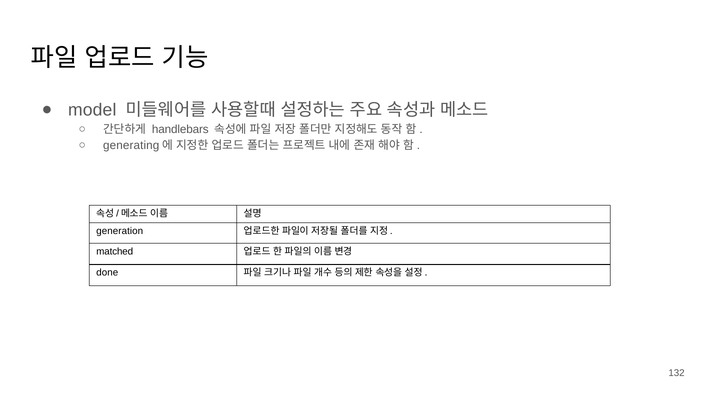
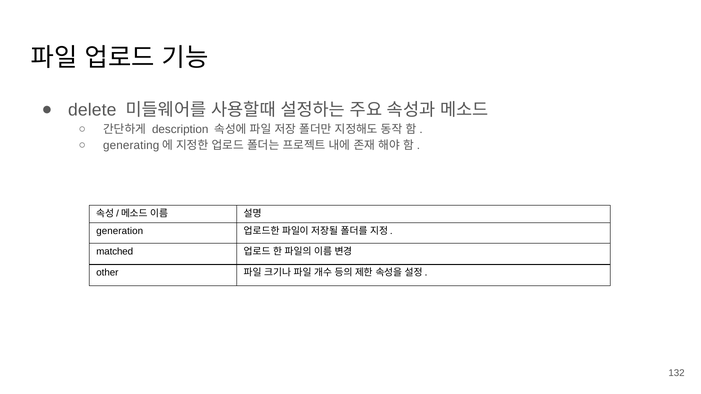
model: model -> delete (92, 110)
handlebars: handlebars -> description (180, 129)
done: done -> other (107, 273)
